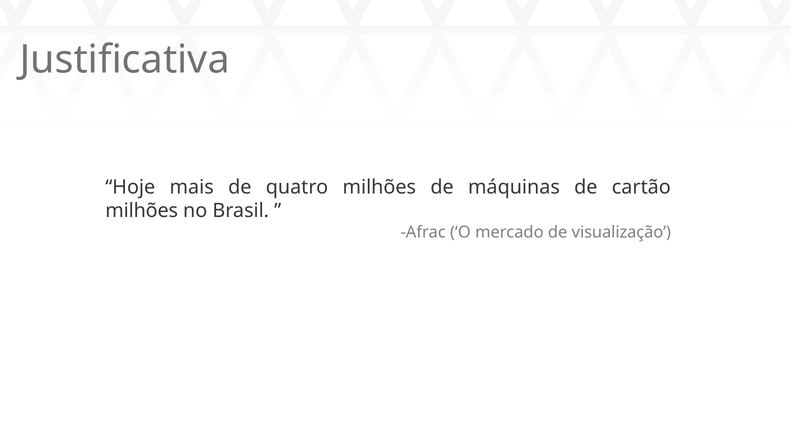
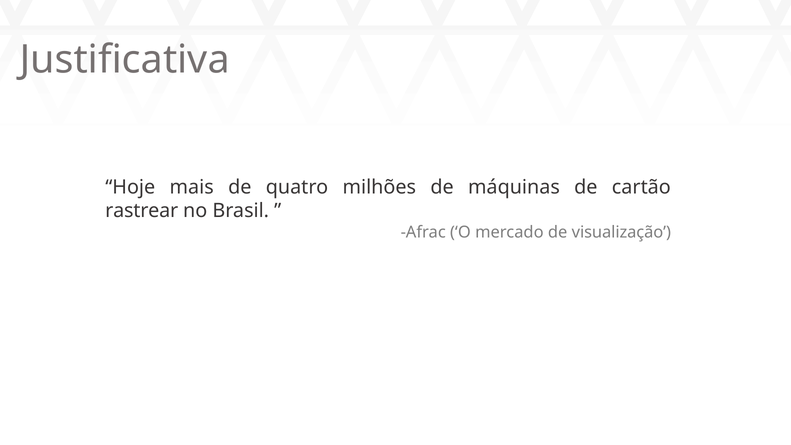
milhões: milhões -> rastrear (142, 211)
